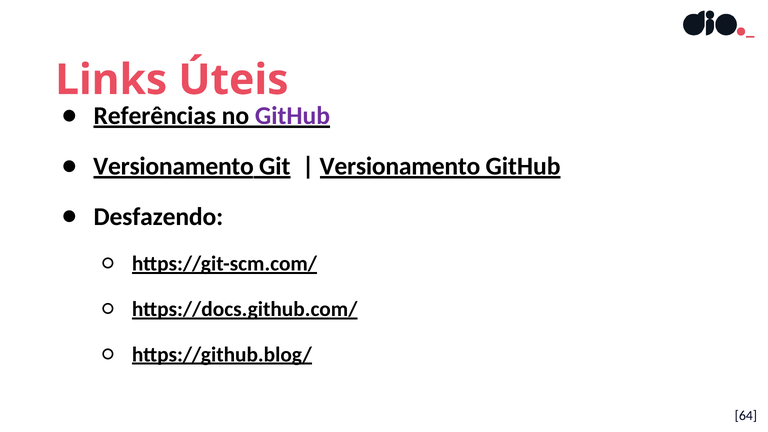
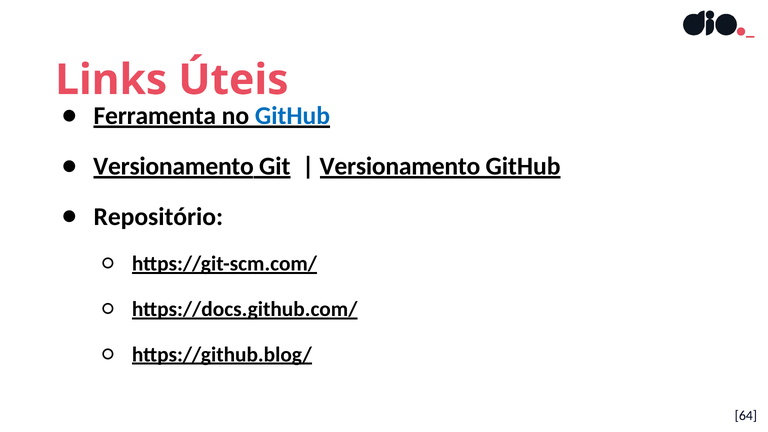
Referências: Referências -> Ferramenta (155, 116)
GitHub colour: purple -> blue (292, 116)
Desfazendo: Desfazendo -> Repositório (158, 217)
